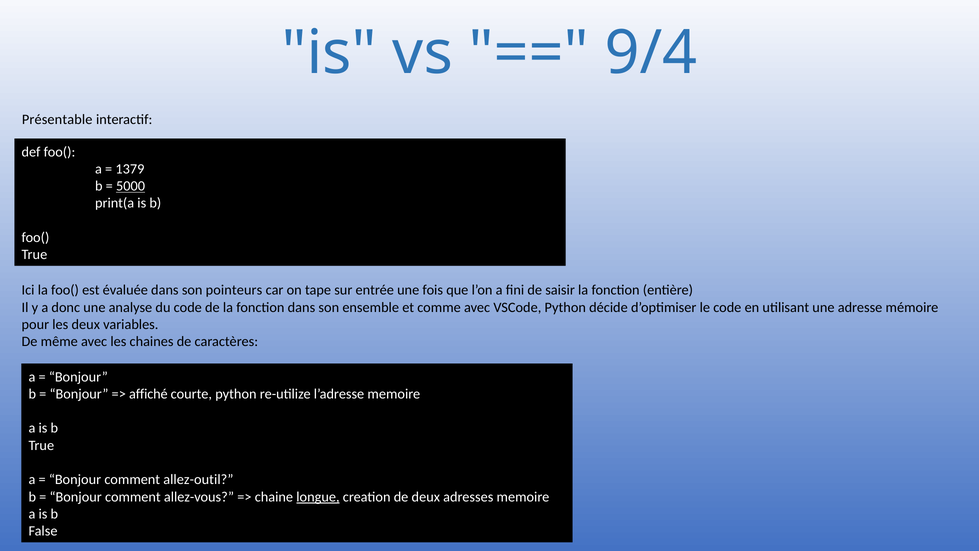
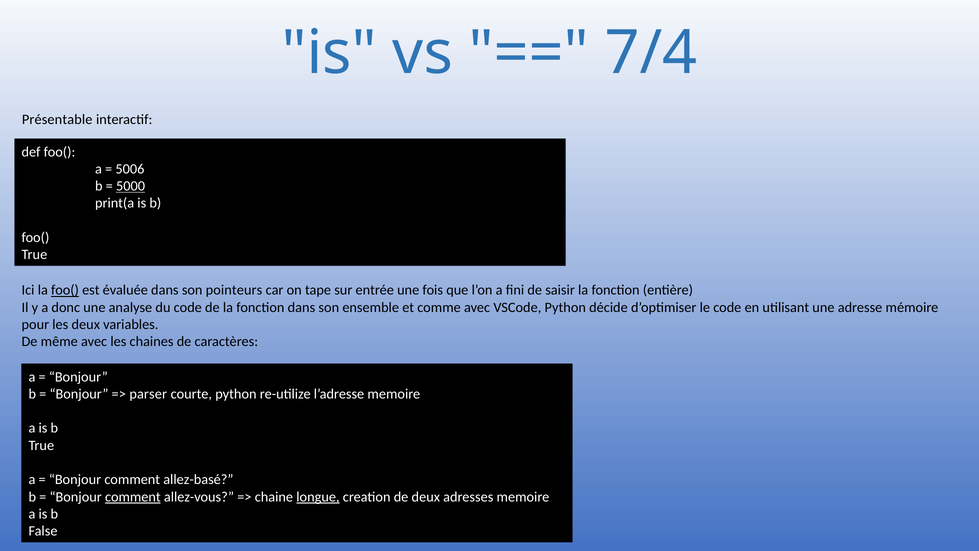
9/4: 9/4 -> 7/4 (651, 53)
1379: 1379 -> 5006 (130, 169)
foo( underline: none -> present (65, 290)
affiché: affiché -> parser (148, 394)
allez-outil: allez-outil -> allez-basé (198, 479)
comment underline: none -> present (133, 497)
